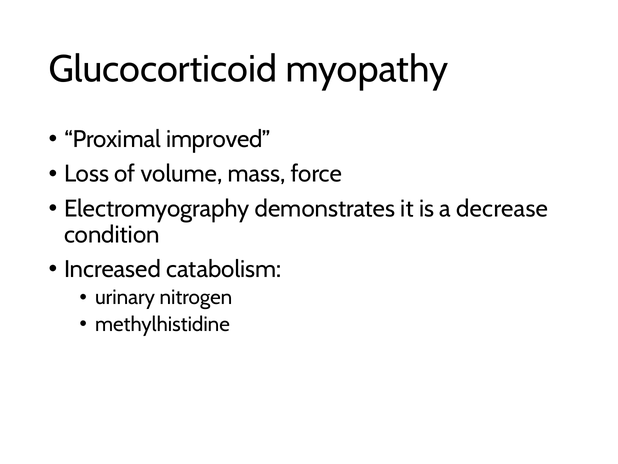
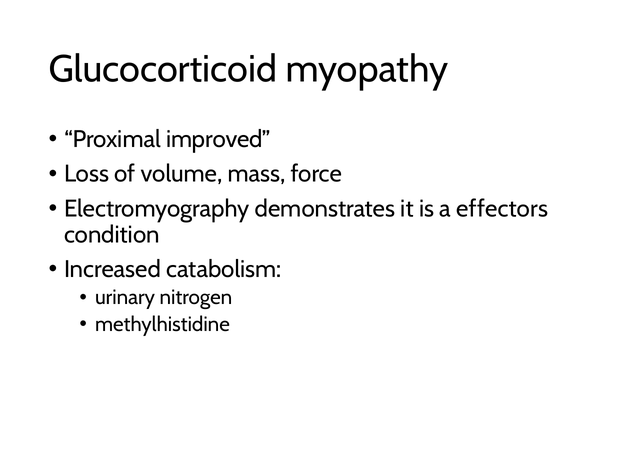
decrease: decrease -> effectors (502, 208)
